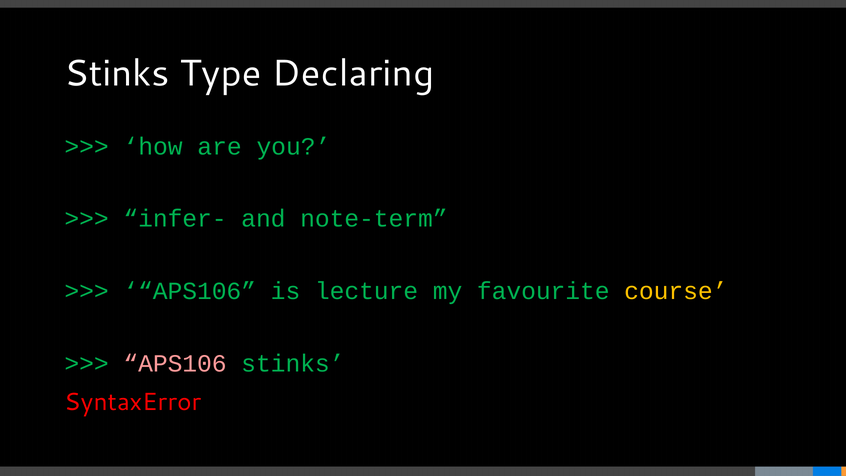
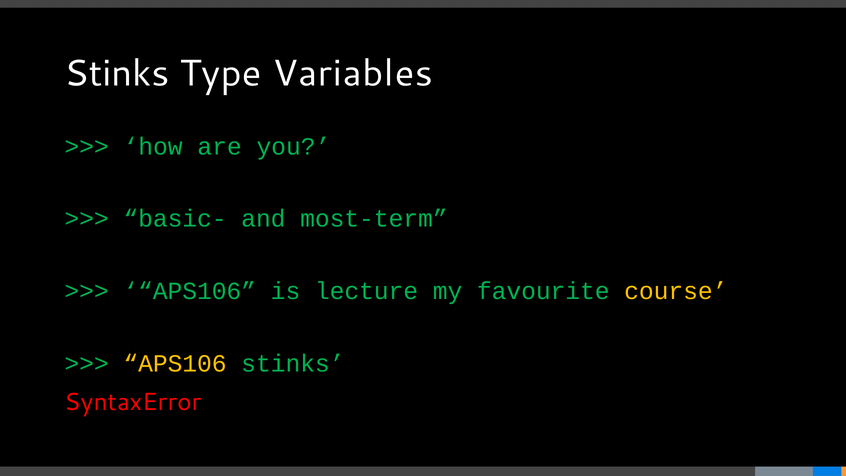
Declaring: Declaring -> Variables (353, 73)
infer-: infer- -> basic- (175, 219)
note-term: note-term -> most-term (374, 219)
APS106 colour: pink -> yellow (175, 363)
